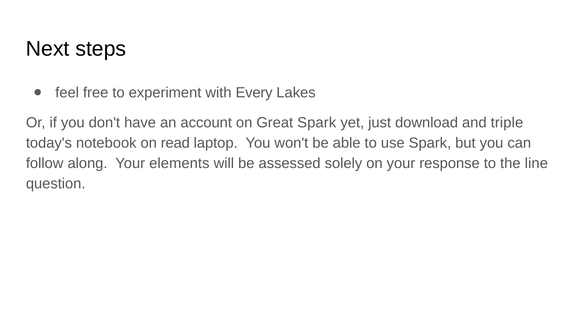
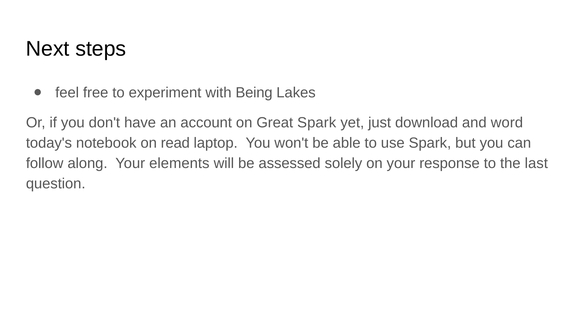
Every: Every -> Being (254, 92)
triple: triple -> word (507, 123)
line: line -> last (536, 163)
